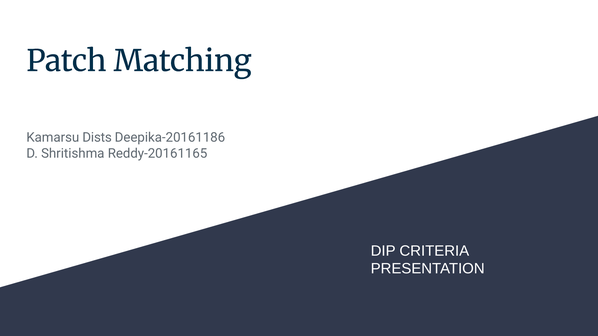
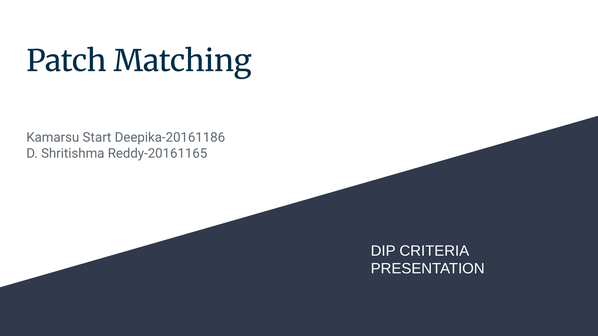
Dists: Dists -> Start (97, 138)
